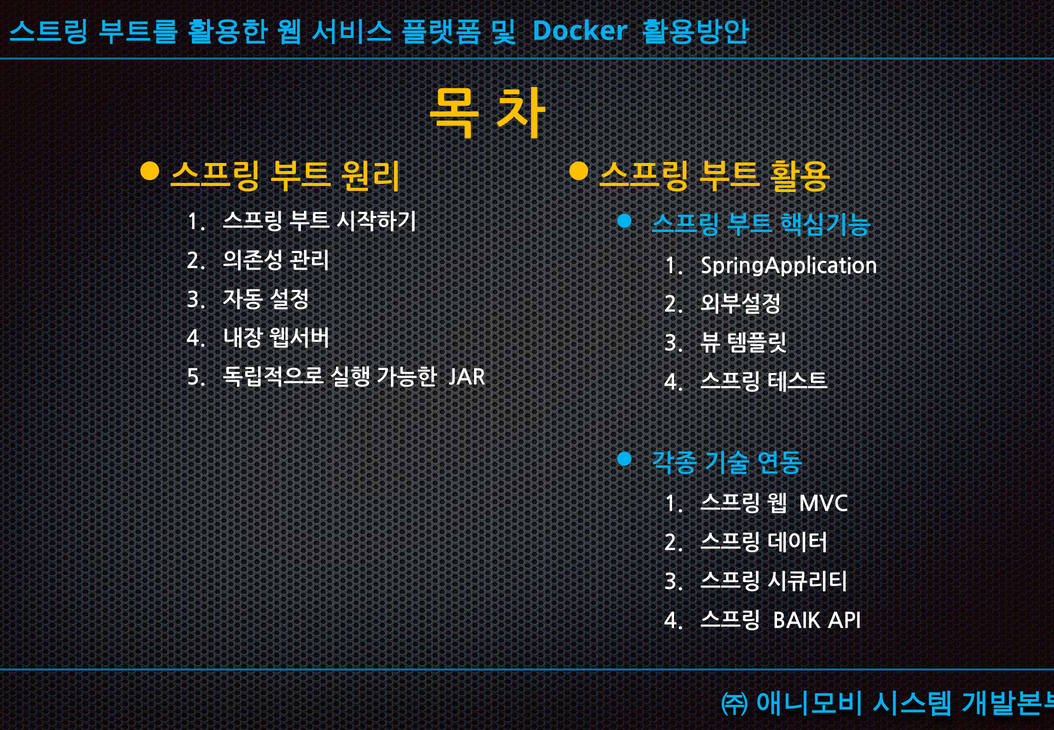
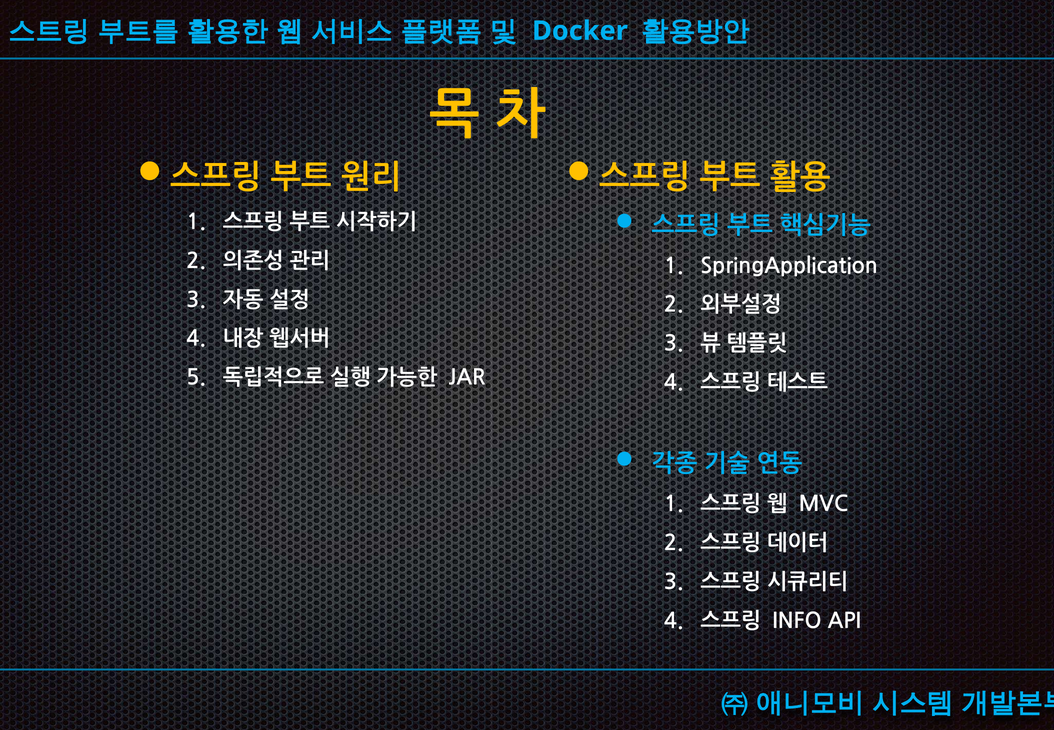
BAIK: BAIK -> INFO (797, 621)
